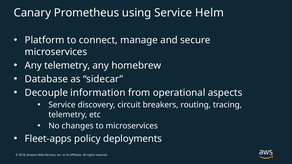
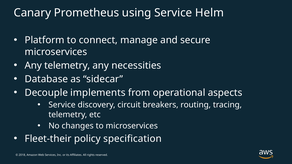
homebrew: homebrew -> necessities (136, 66)
information: information -> implements (98, 93)
Fleet-apps: Fleet-apps -> Fleet-their (48, 139)
deployments: deployments -> specification (132, 139)
